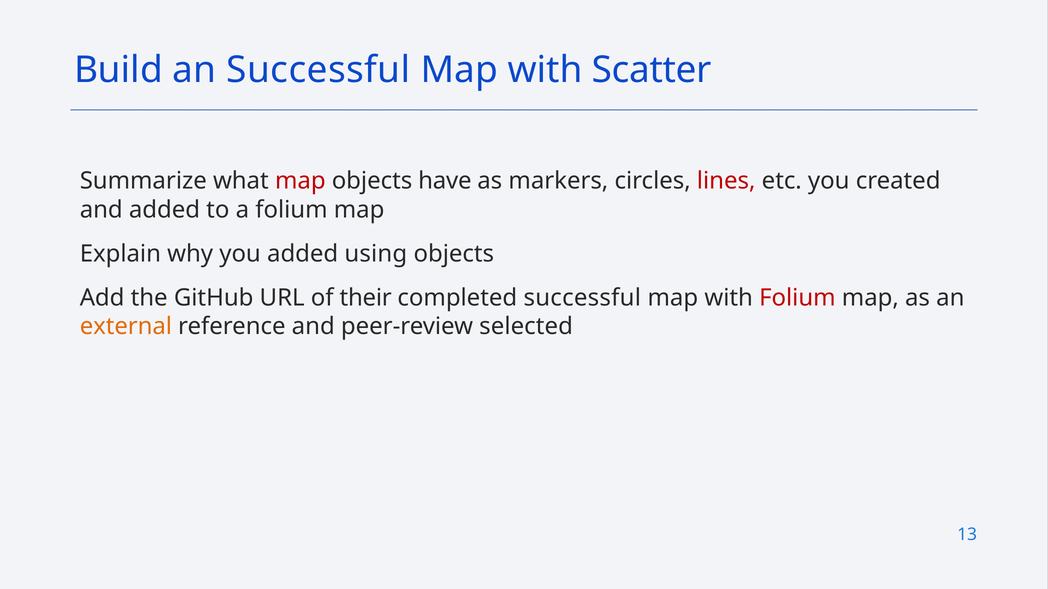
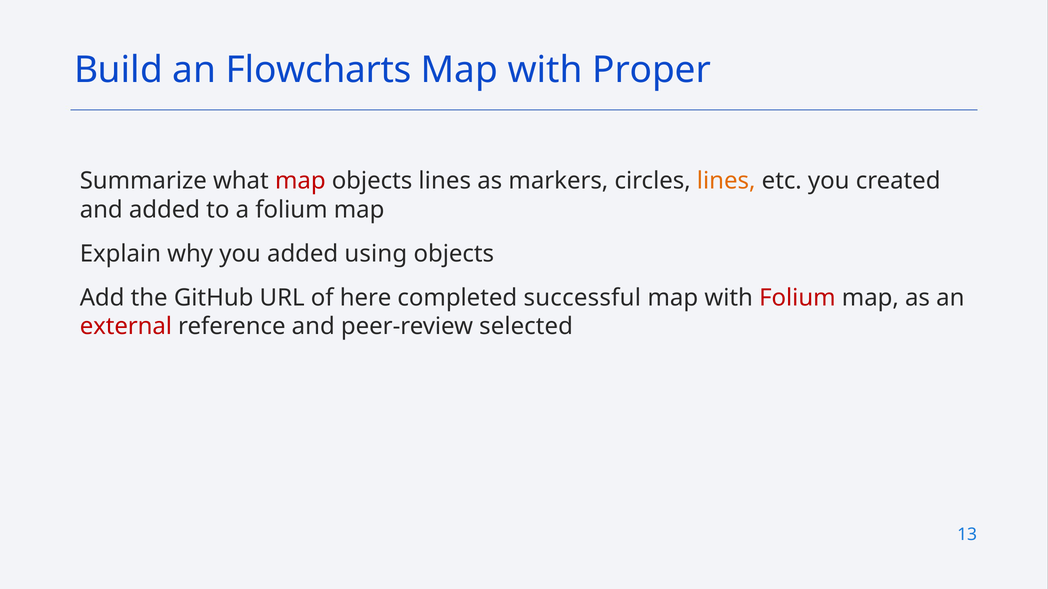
an Successful: Successful -> Flowcharts (319, 70)
Scatter: Scatter -> Proper (652, 70)
objects have: have -> lines (445, 181)
lines colour: red -> orange (726, 181)
their: their -> here (366, 298)
external colour: orange -> red (126, 327)
